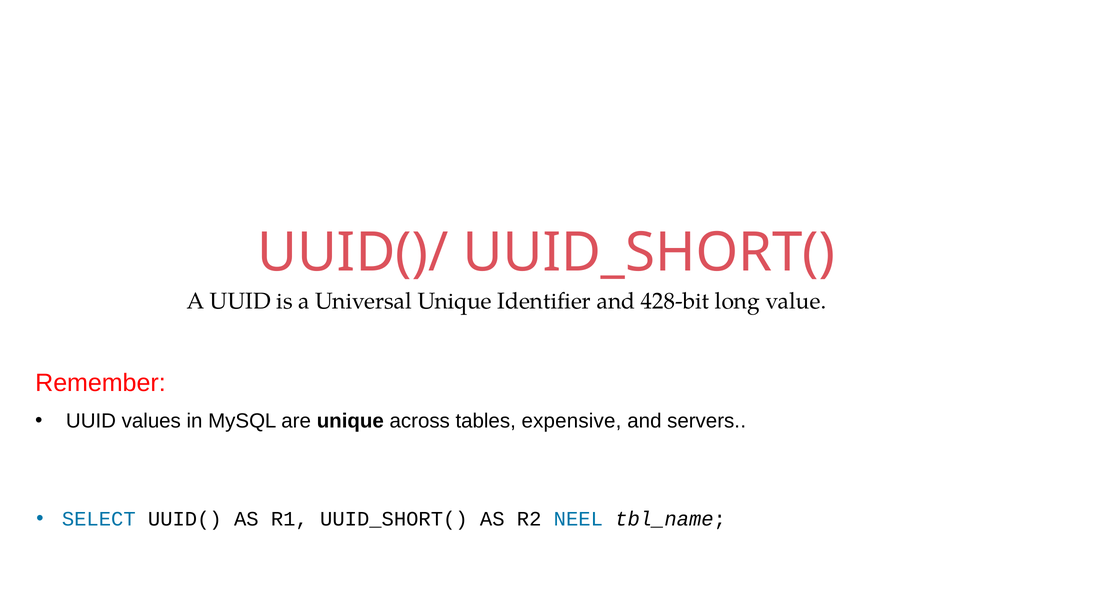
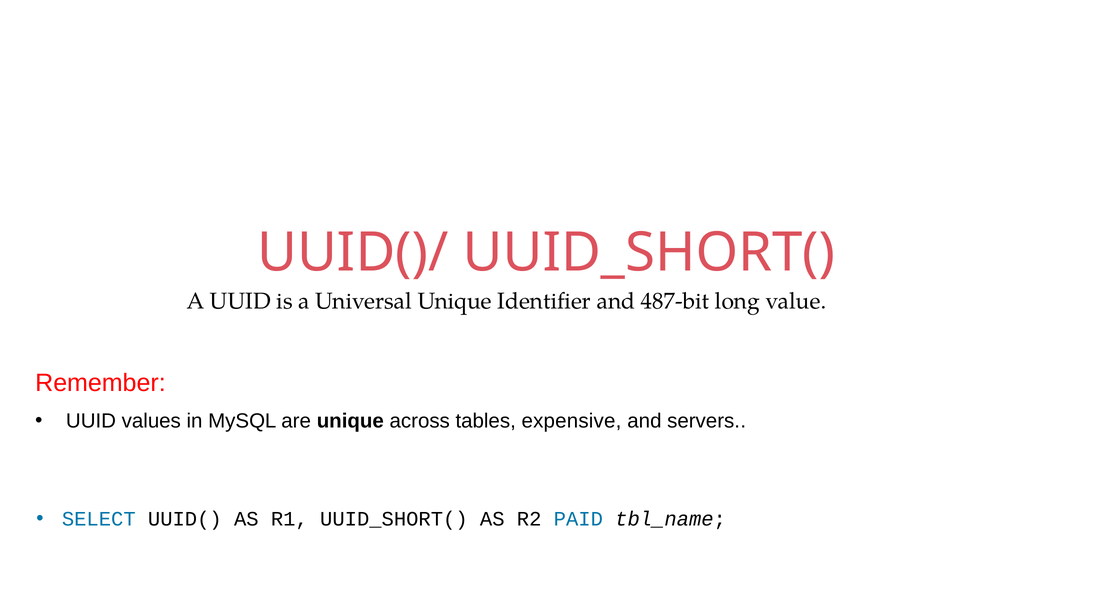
428-bit: 428-bit -> 487-bit (675, 301)
NEEL: NEEL -> PAID (578, 519)
